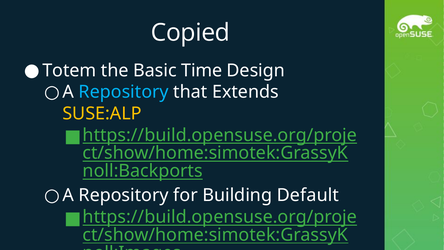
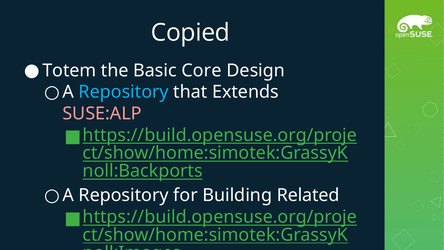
Time: Time -> Core (202, 70)
SUSE:ALP colour: yellow -> pink (102, 113)
Default: Default -> Related (308, 195)
